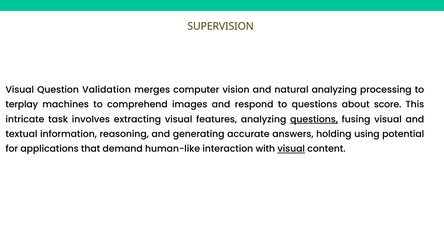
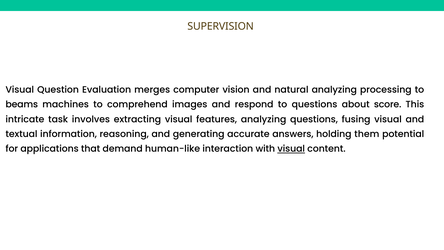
Validation: Validation -> Evaluation (107, 90)
terplay: terplay -> beams (22, 104)
questions underline: present -> none (314, 119)
using: using -> them (367, 134)
